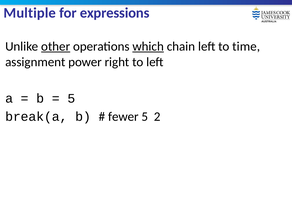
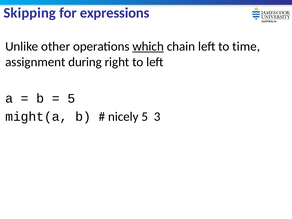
Multiple: Multiple -> Skipping (30, 13)
other underline: present -> none (56, 46)
power: power -> during (85, 62)
break(a: break(a -> might(a (36, 117)
fewer: fewer -> nicely (123, 117)
2: 2 -> 3 (157, 117)
